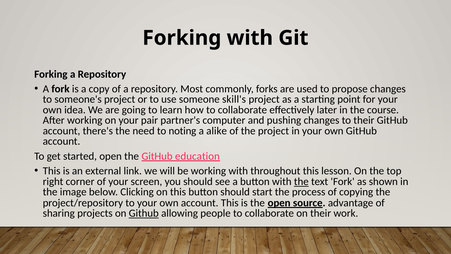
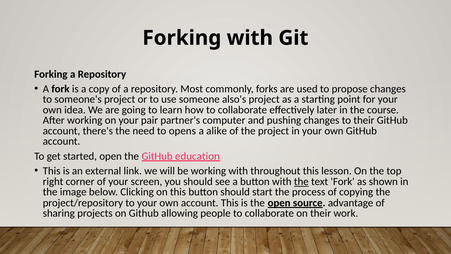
skill's: skill's -> also's (234, 99)
noting: noting -> opens (182, 131)
Github underline: present -> none (144, 213)
